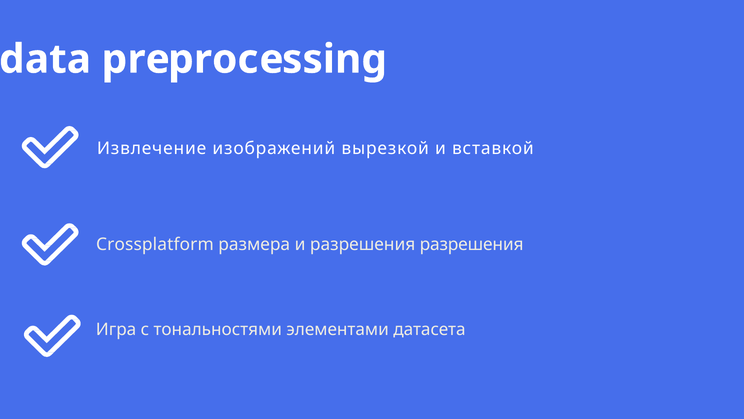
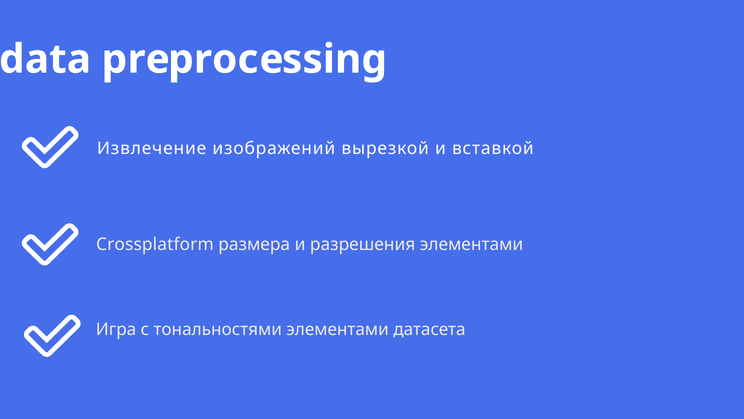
разрешения разрешения: разрешения -> элементами (472, 244)
